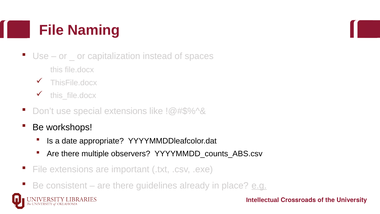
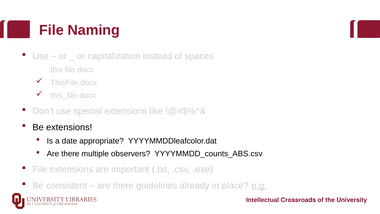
Be workshops: workshops -> extensions (69, 127)
